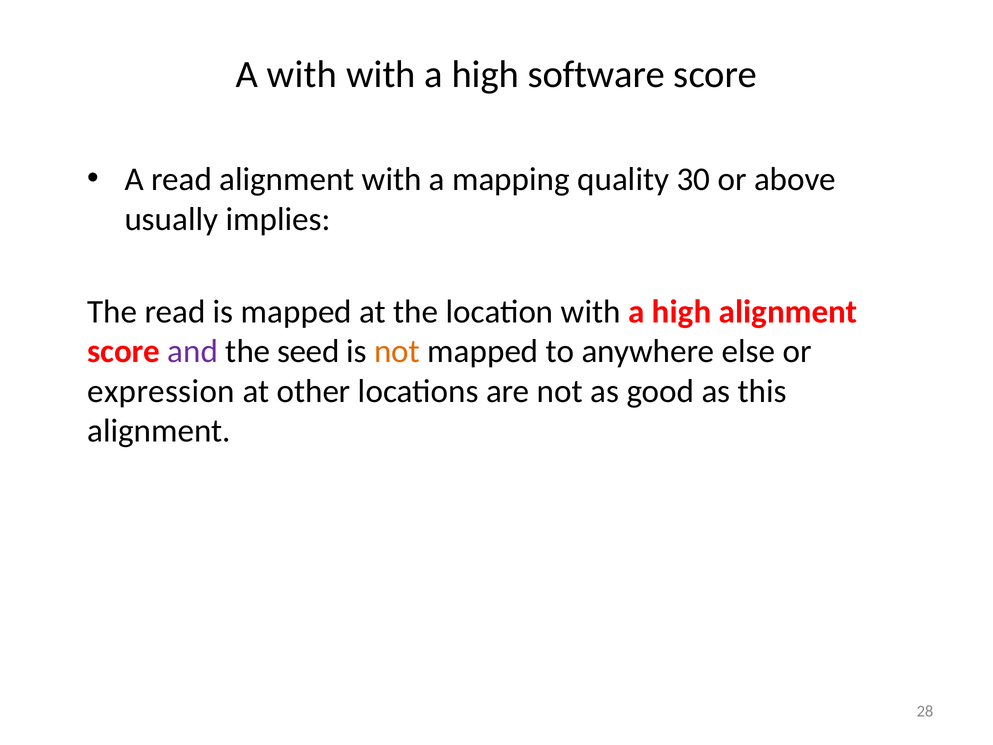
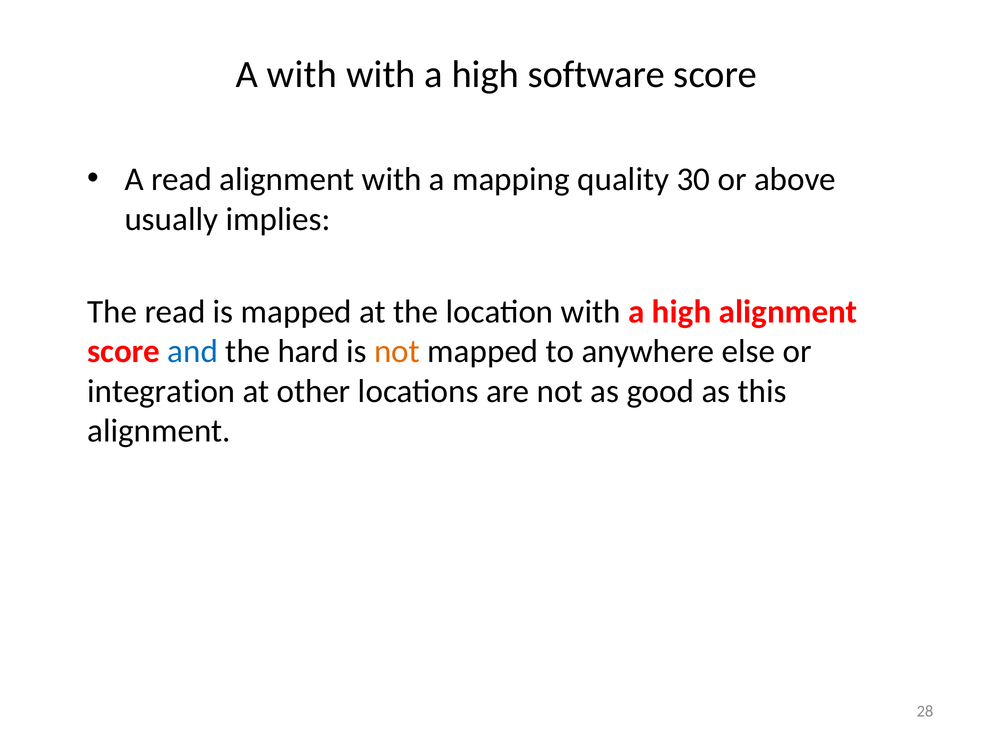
and colour: purple -> blue (193, 351)
seed: seed -> hard (308, 351)
expression: expression -> integration (161, 391)
